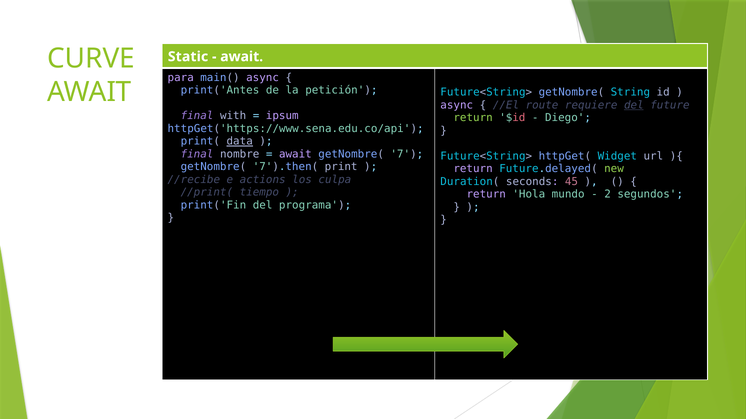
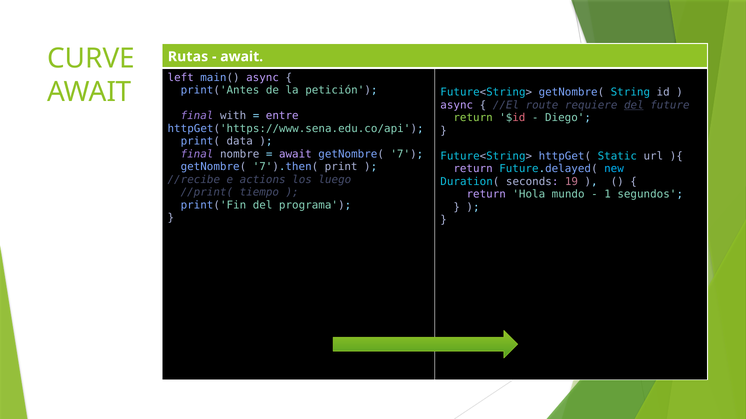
Static: Static -> Rutas (188, 57)
para: para -> left (181, 78)
ipsum: ipsum -> entre (282, 116)
data underline: present -> none (240, 142)
Widget: Widget -> Static (617, 156)
new colour: light green -> light blue (614, 169)
culpa: culpa -> luego (335, 180)
45: 45 -> 19 (571, 182)
2: 2 -> 1 (608, 195)
